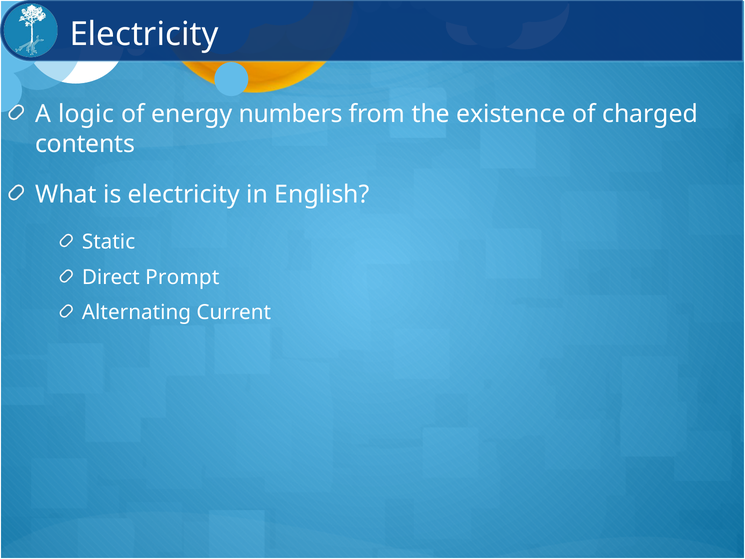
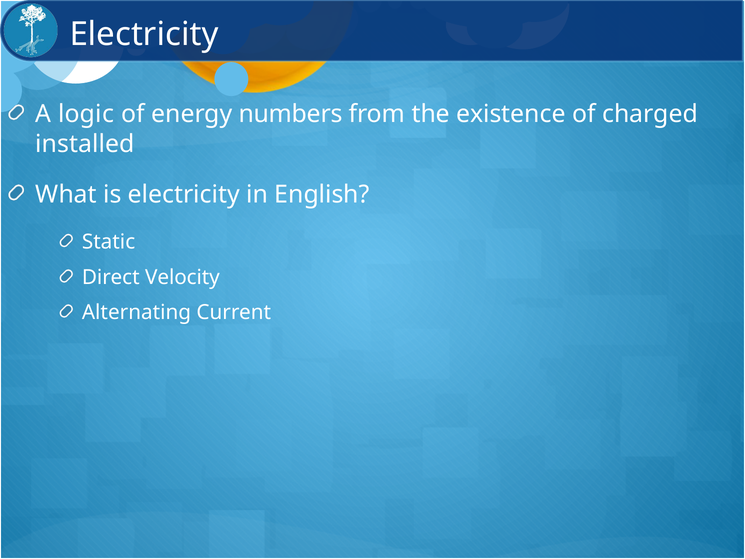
contents: contents -> installed (85, 144)
Prompt: Prompt -> Velocity (182, 277)
